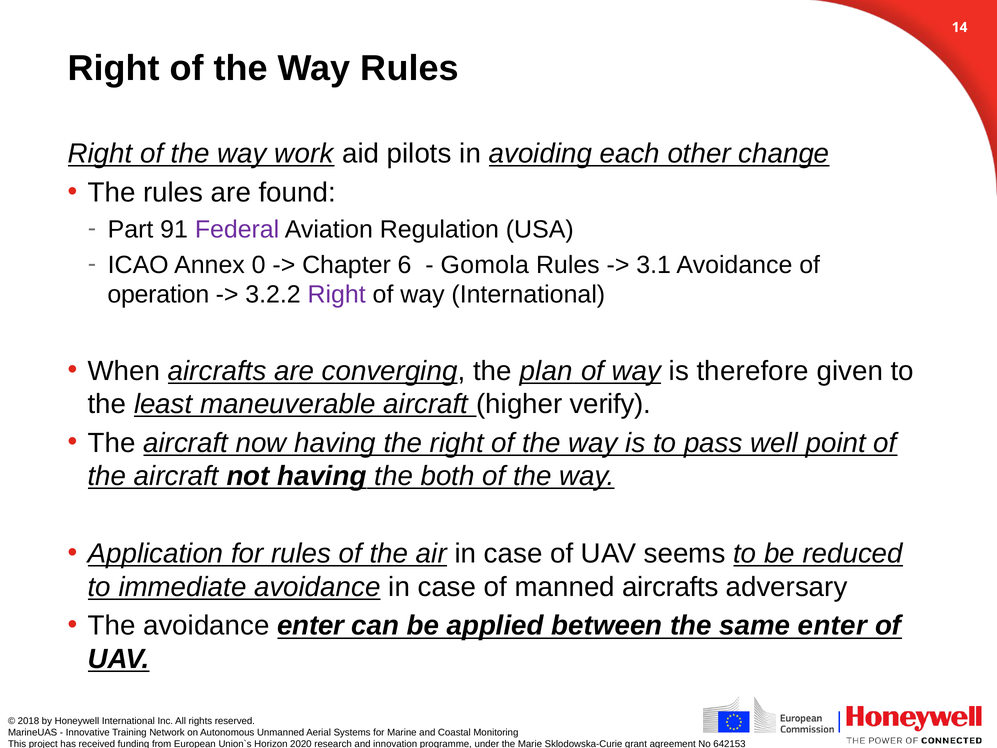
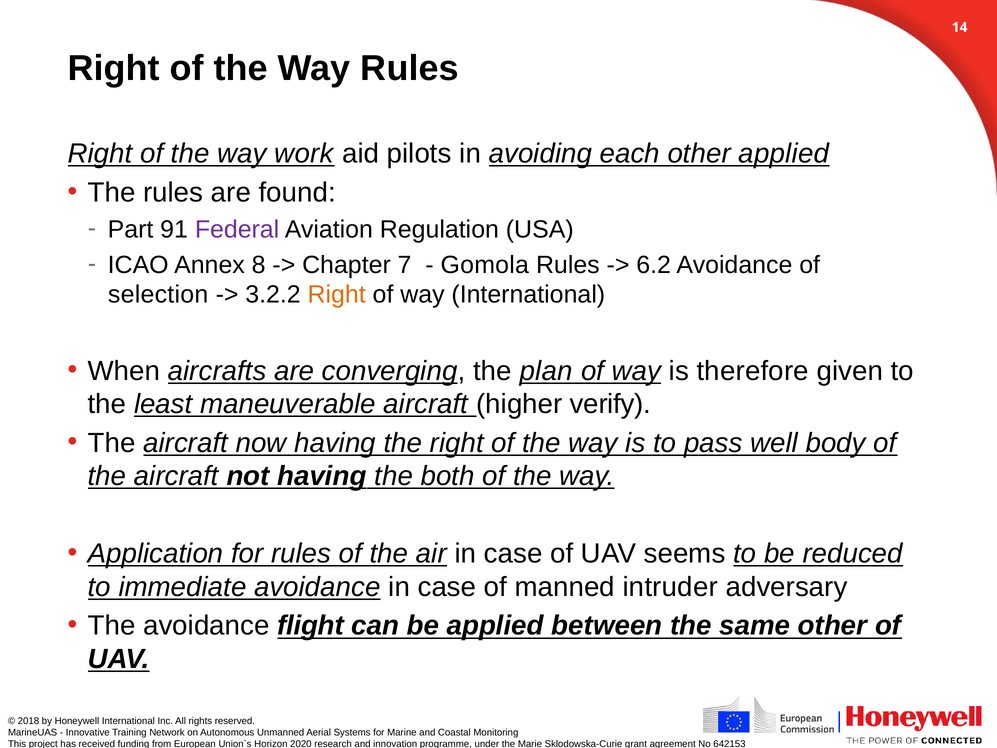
other change: change -> applied (784, 154)
0: 0 -> 8 (259, 265)
6: 6 -> 7 (405, 265)
3.1: 3.1 -> 6.2 (654, 265)
operation: operation -> selection (158, 295)
Right colour: purple -> orange (337, 295)
point: point -> body (836, 443)
manned aircrafts: aircrafts -> intruder (670, 587)
avoidance enter: enter -> flight (311, 626)
same enter: enter -> other (833, 626)
